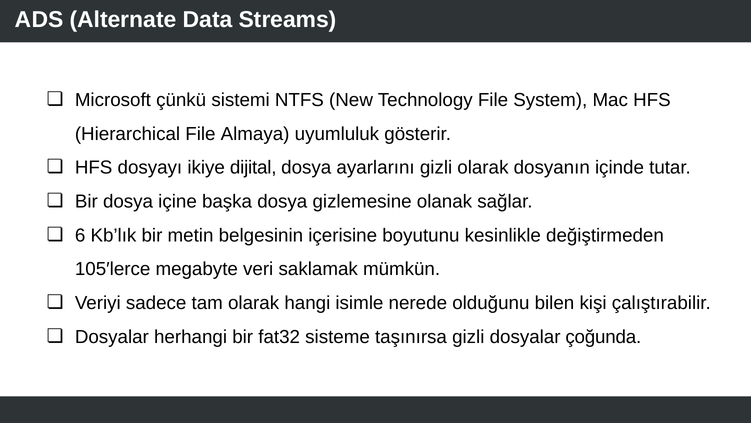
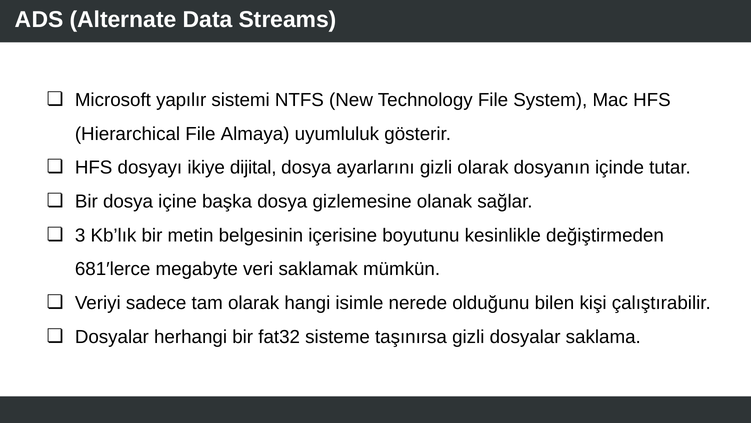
çünkü: çünkü -> yapılır (181, 100)
6: 6 -> 3 (80, 235)
105′lerce: 105′lerce -> 681′lerce (113, 269)
çoğunda: çoğunda -> saklama (603, 336)
